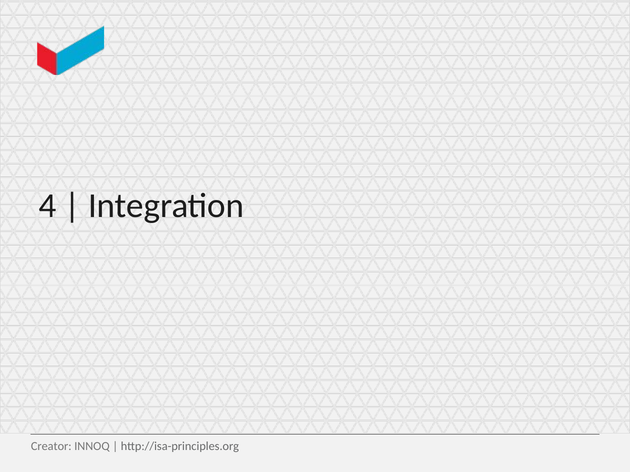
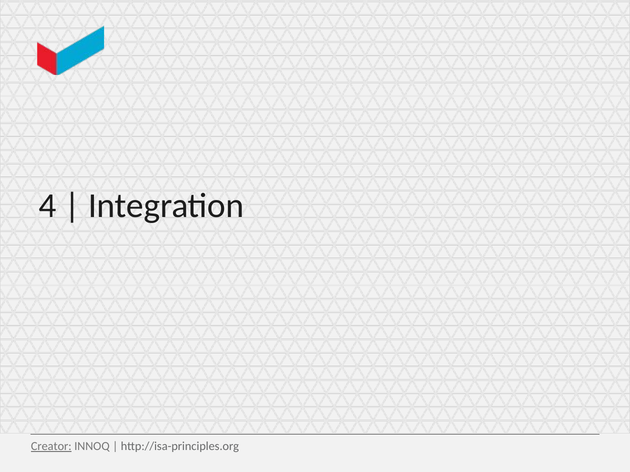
Creator underline: none -> present (51, 447)
